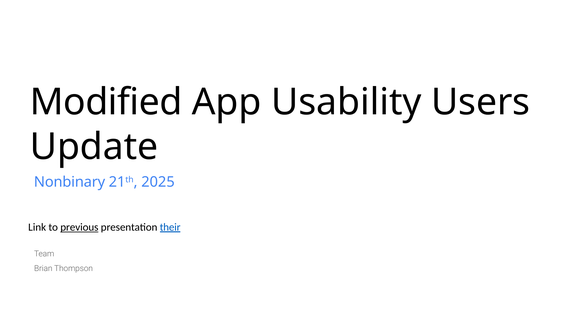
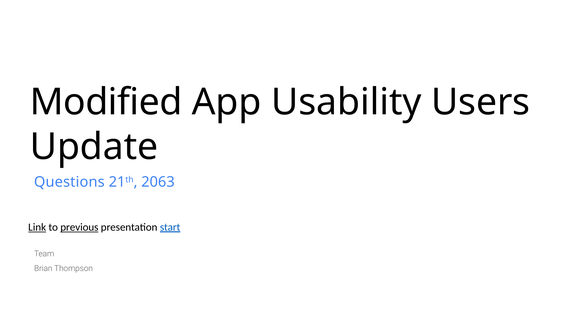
Nonbinary: Nonbinary -> Questions (69, 182)
2025: 2025 -> 2063 (158, 182)
Link underline: none -> present (37, 228)
their: their -> start (170, 228)
